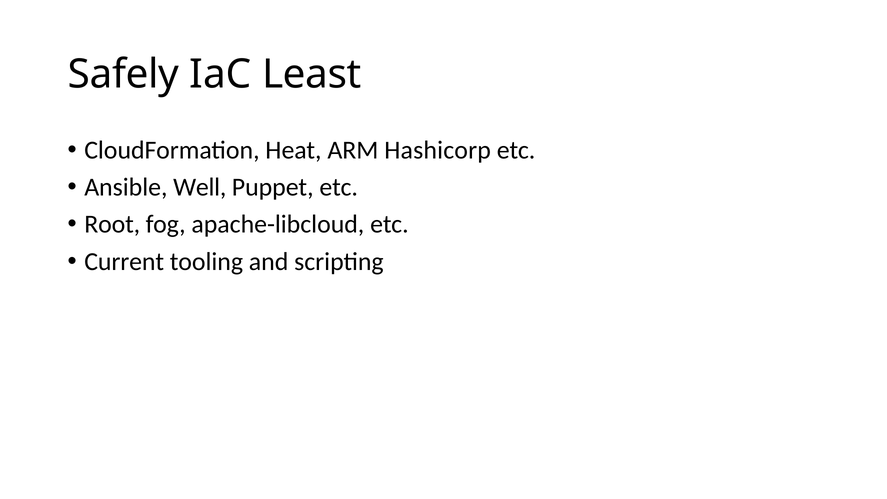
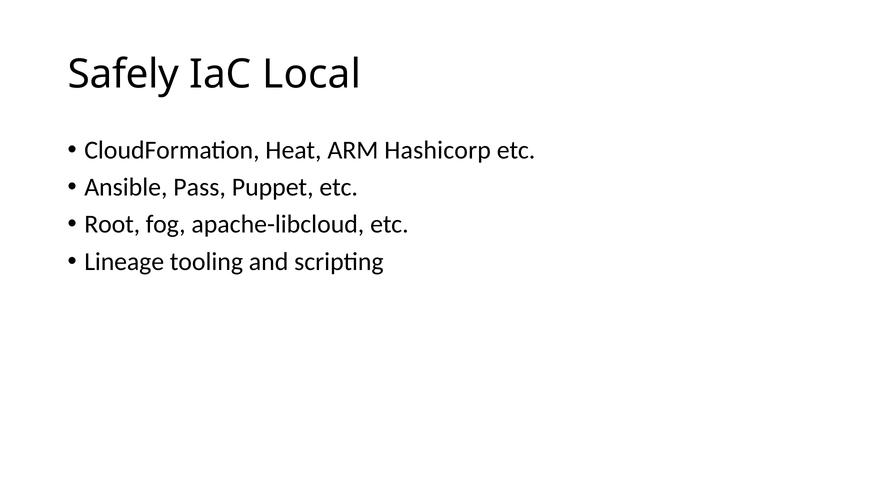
Least: Least -> Local (312, 75)
Well: Well -> Pass (200, 187)
Current: Current -> Lineage (124, 262)
